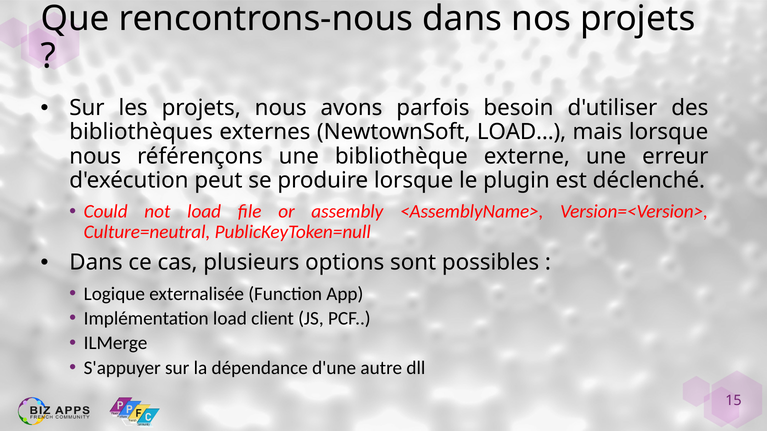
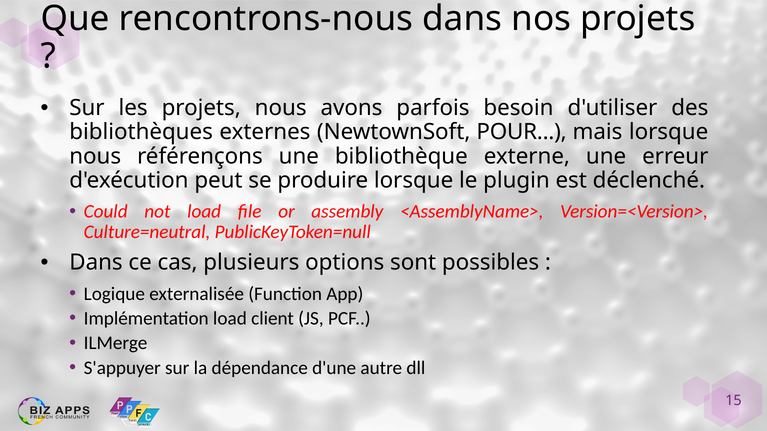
NewtownSoft LOAD: LOAD -> POUR (522, 132)
